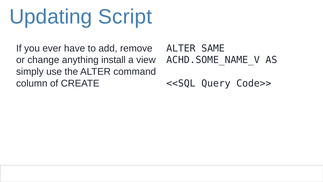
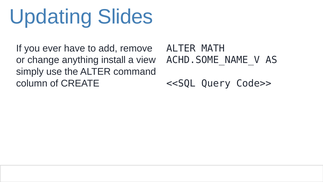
Script: Script -> Slides (125, 17)
SAME: SAME -> MATH (213, 48)
